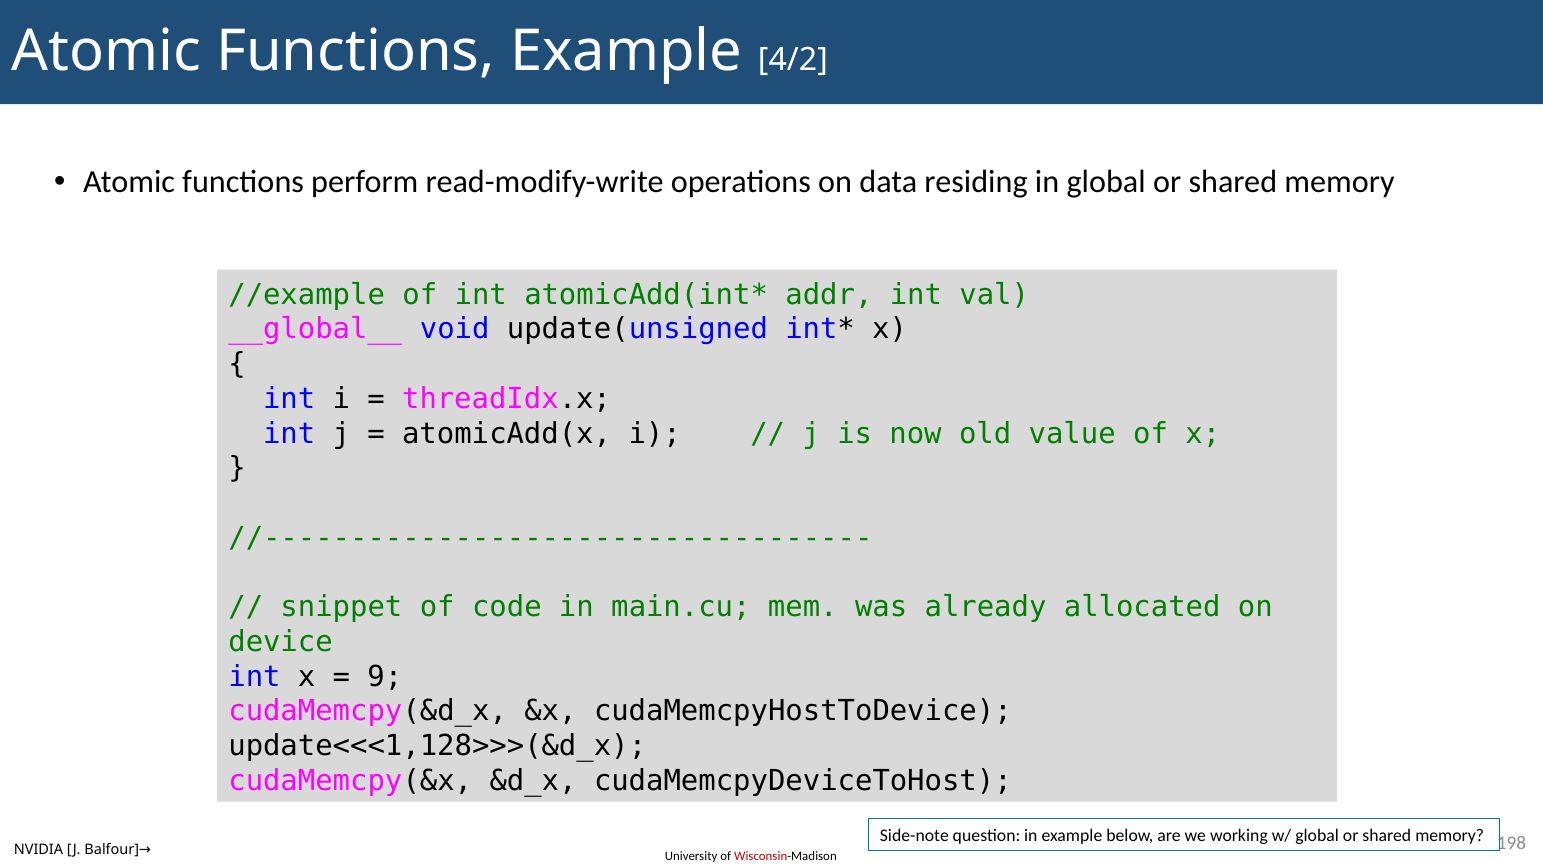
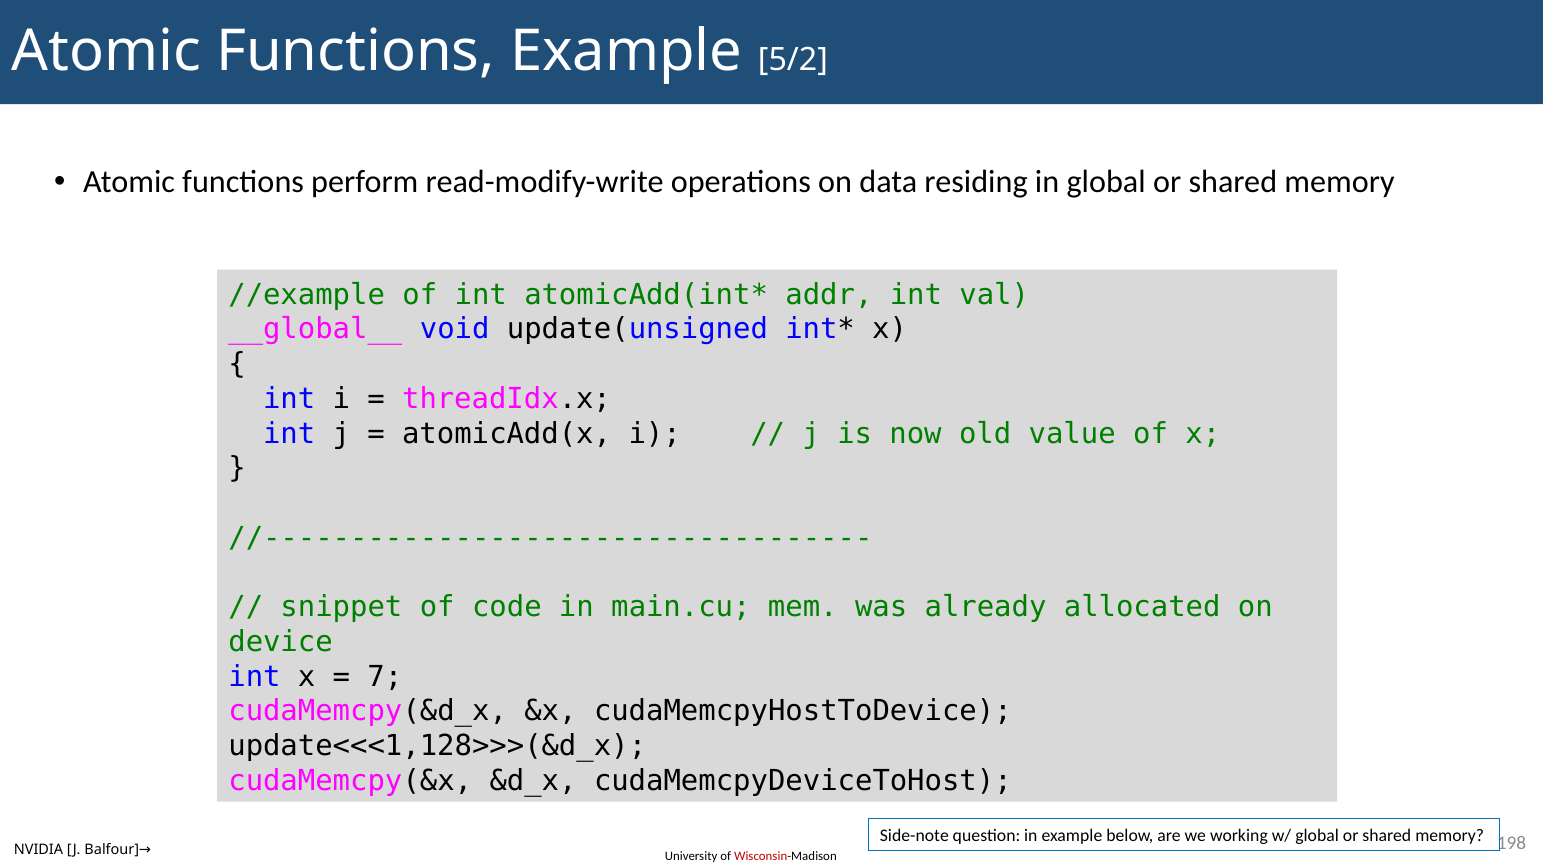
4/2: 4/2 -> 5/2 (793, 60)
9: 9 -> 7 (385, 677)
